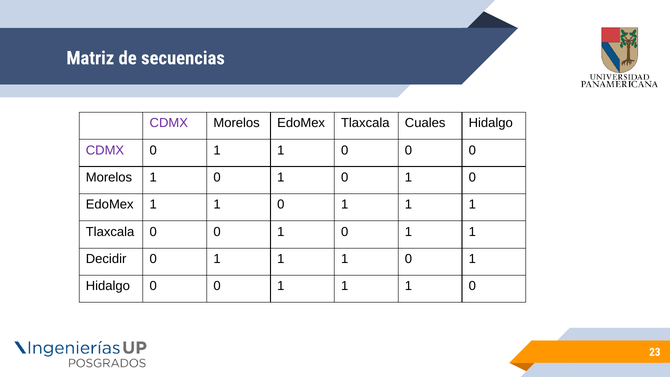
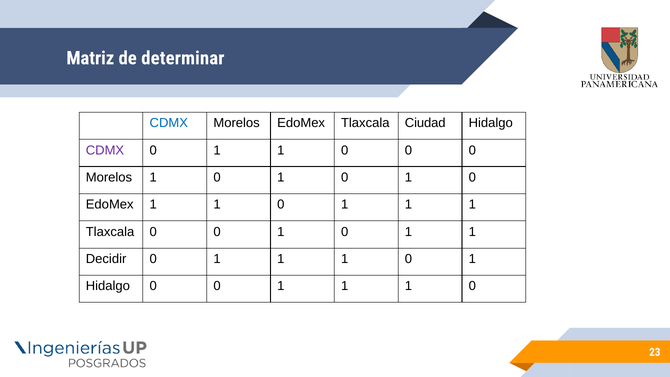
secuencias: secuencias -> determinar (183, 58)
CDMX colour: purple -> blue (169, 123)
Cuales: Cuales -> Ciudad (425, 123)
